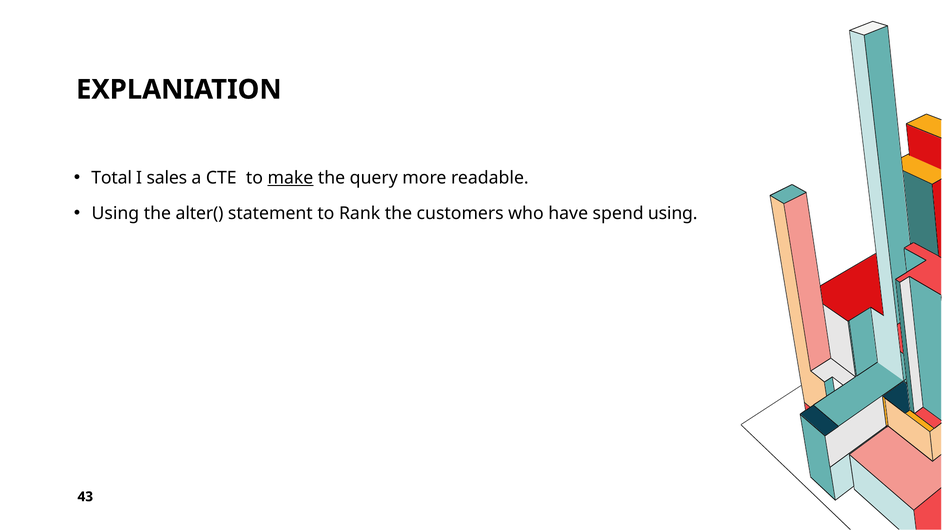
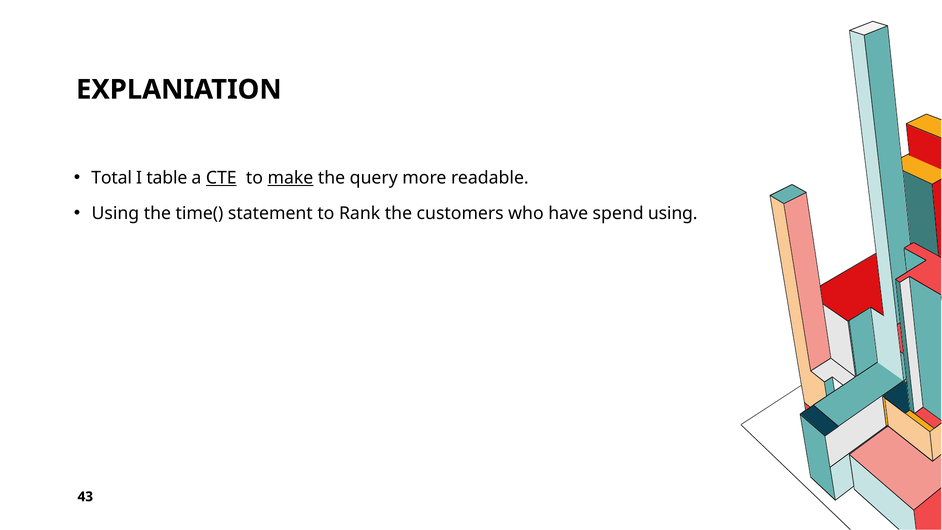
sales: sales -> table (167, 178)
CTE underline: none -> present (221, 178)
alter(: alter( -> time( (200, 213)
